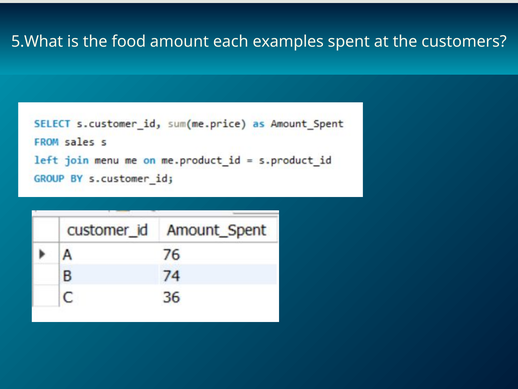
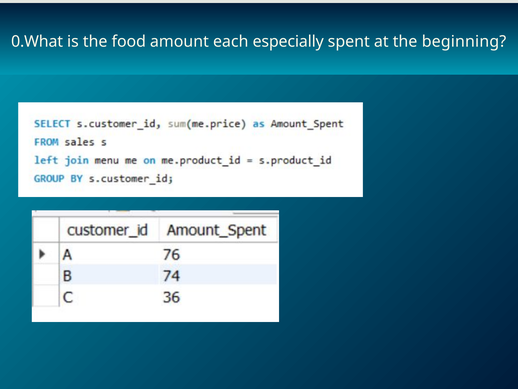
5.What: 5.What -> 0.What (37, 42)
examples: examples -> especially (288, 42)
customers: customers -> beginning (464, 42)
